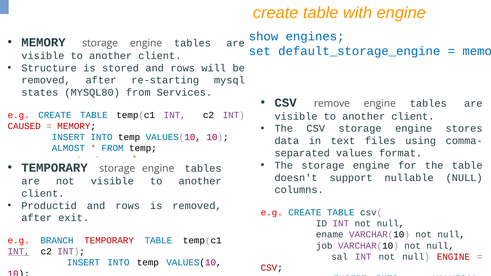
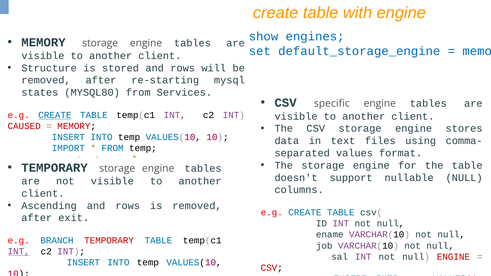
remove: remove -> specific (332, 104)
CREATE underline: none -> present (55, 115)
ALMOST: ALMOST -> IMPORT (68, 148)
Productid: Productid -> Ascending (49, 206)
